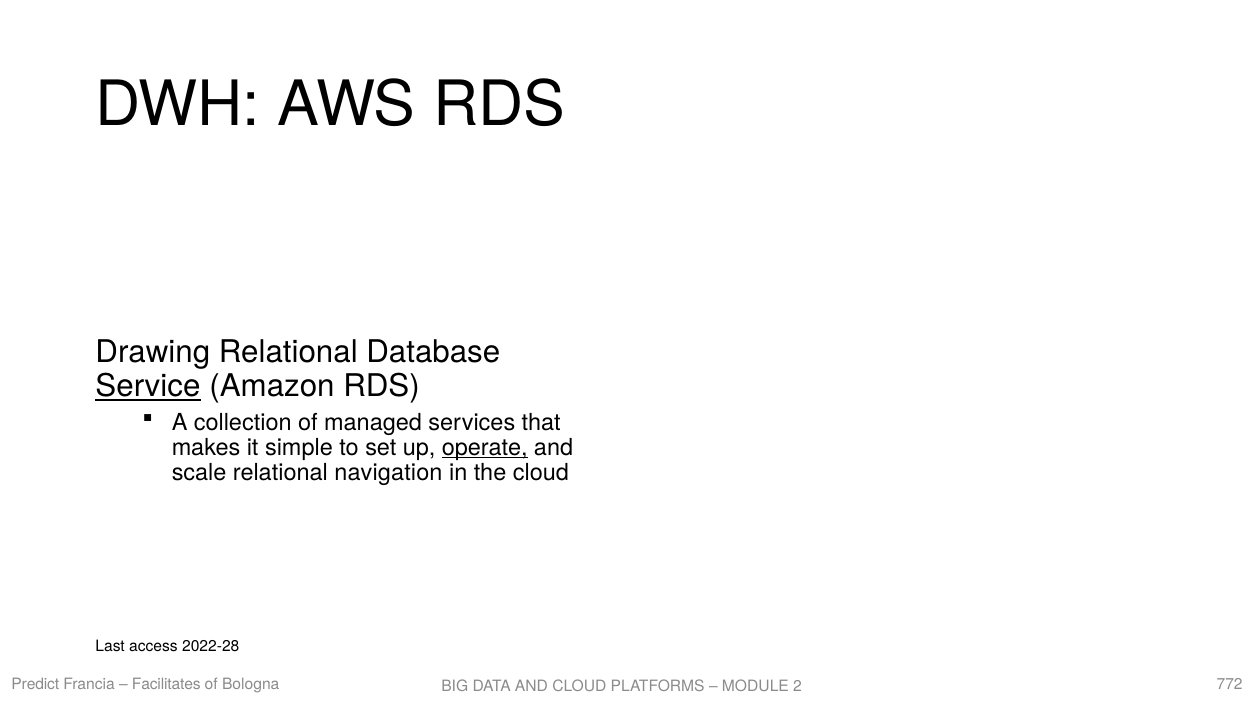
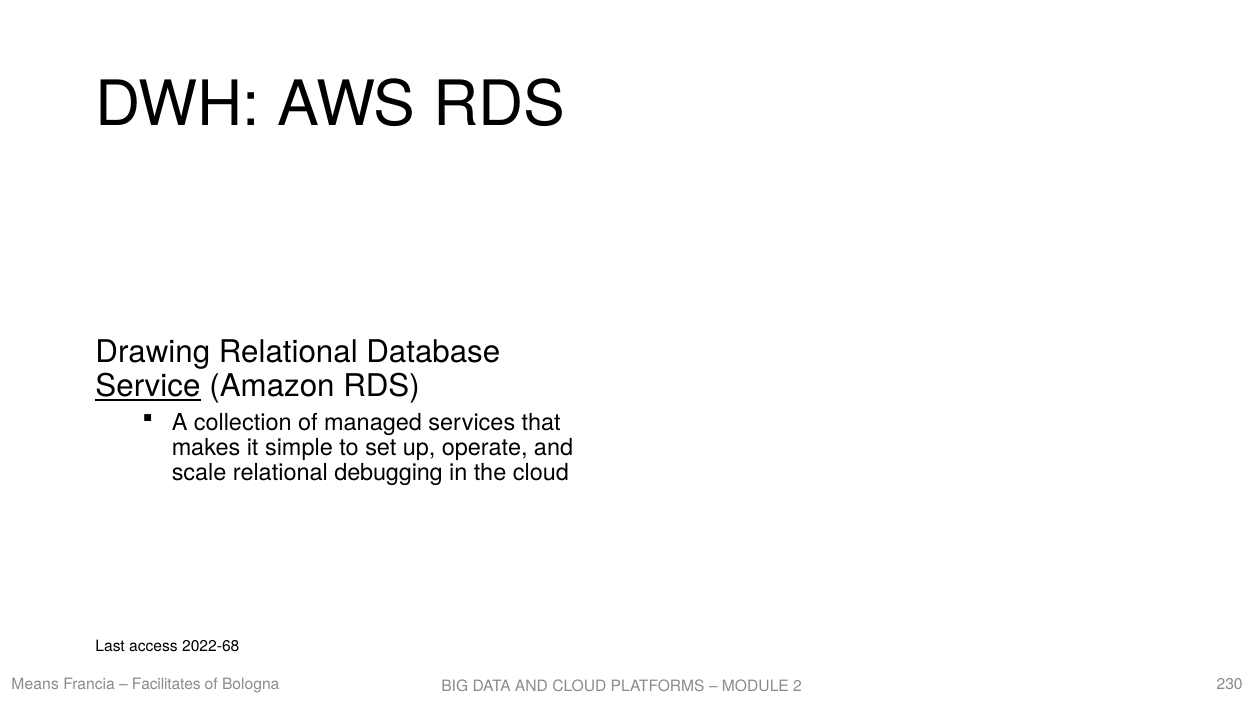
operate underline: present -> none (485, 448)
navigation: navigation -> debugging (389, 473)
2022-28: 2022-28 -> 2022-68 (211, 647)
Predict: Predict -> Means (35, 685)
772: 772 -> 230 (1230, 685)
